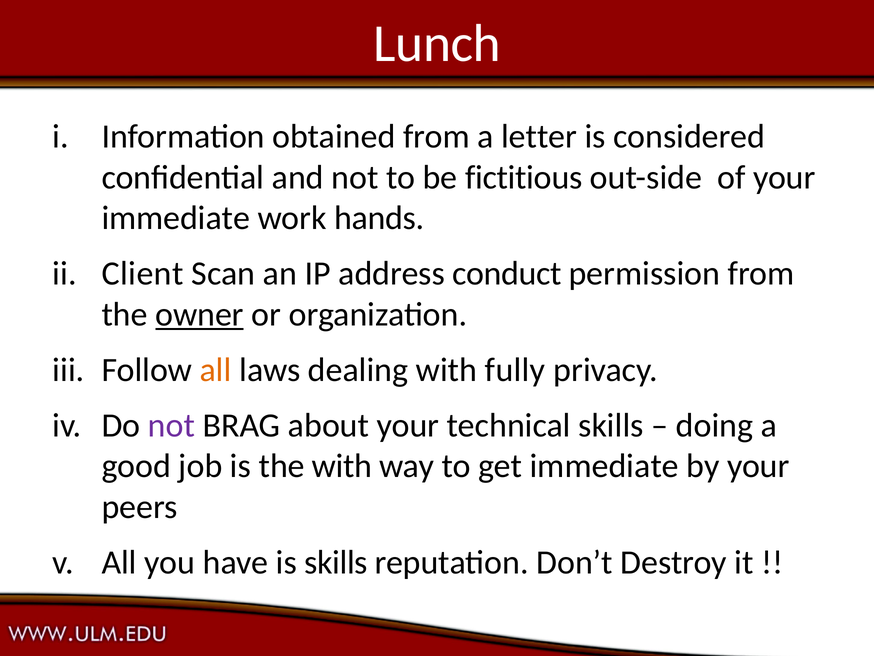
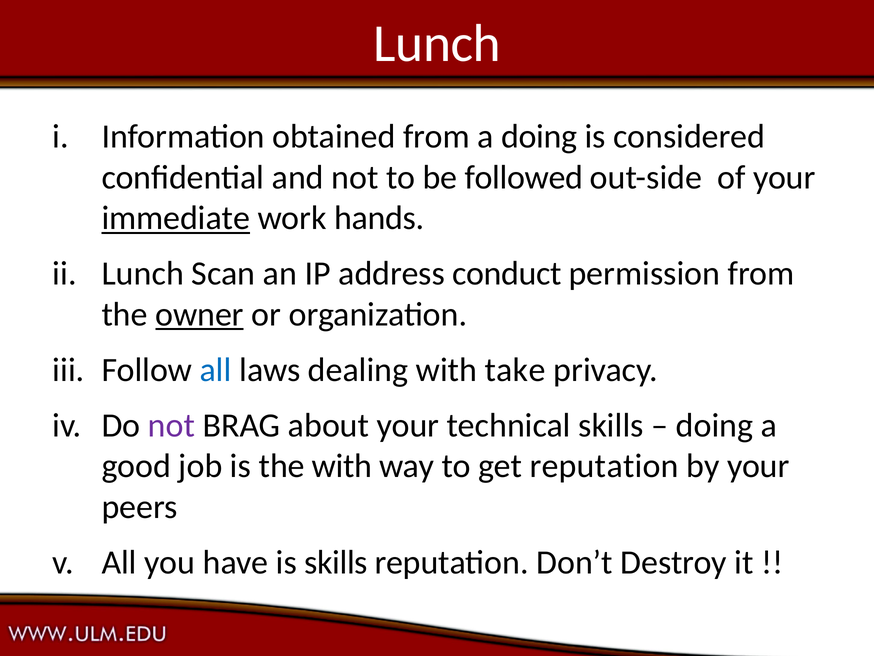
a letter: letter -> doing (539, 136)
fictitious: fictitious -> followed (524, 177)
immediate underline: none -> present (176, 218)
Client: Client -> Lunch (143, 273)
all colour: orange -> blue (216, 370)
fully: fully -> take (515, 370)
get immediate: immediate -> reputation (604, 466)
